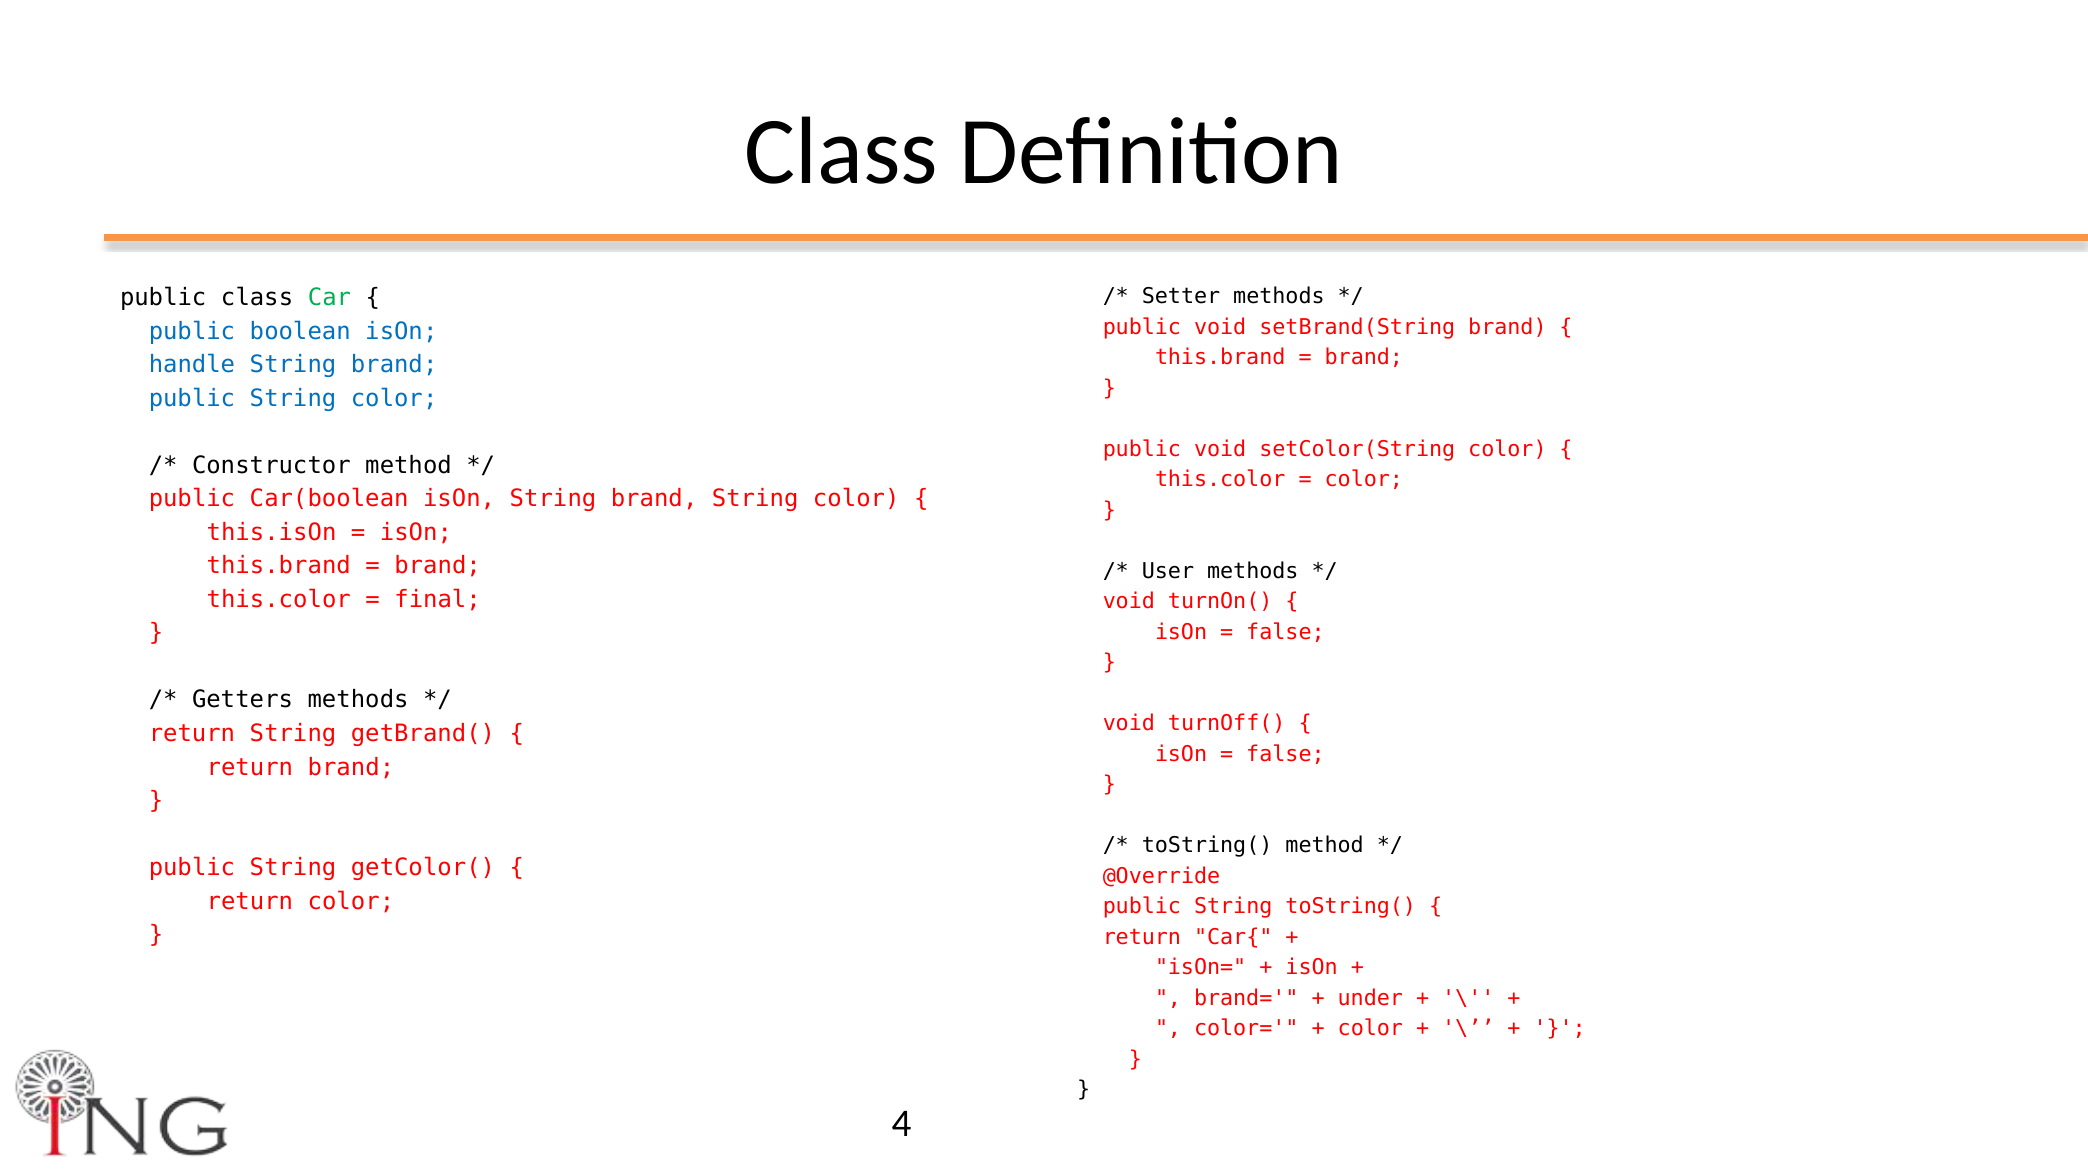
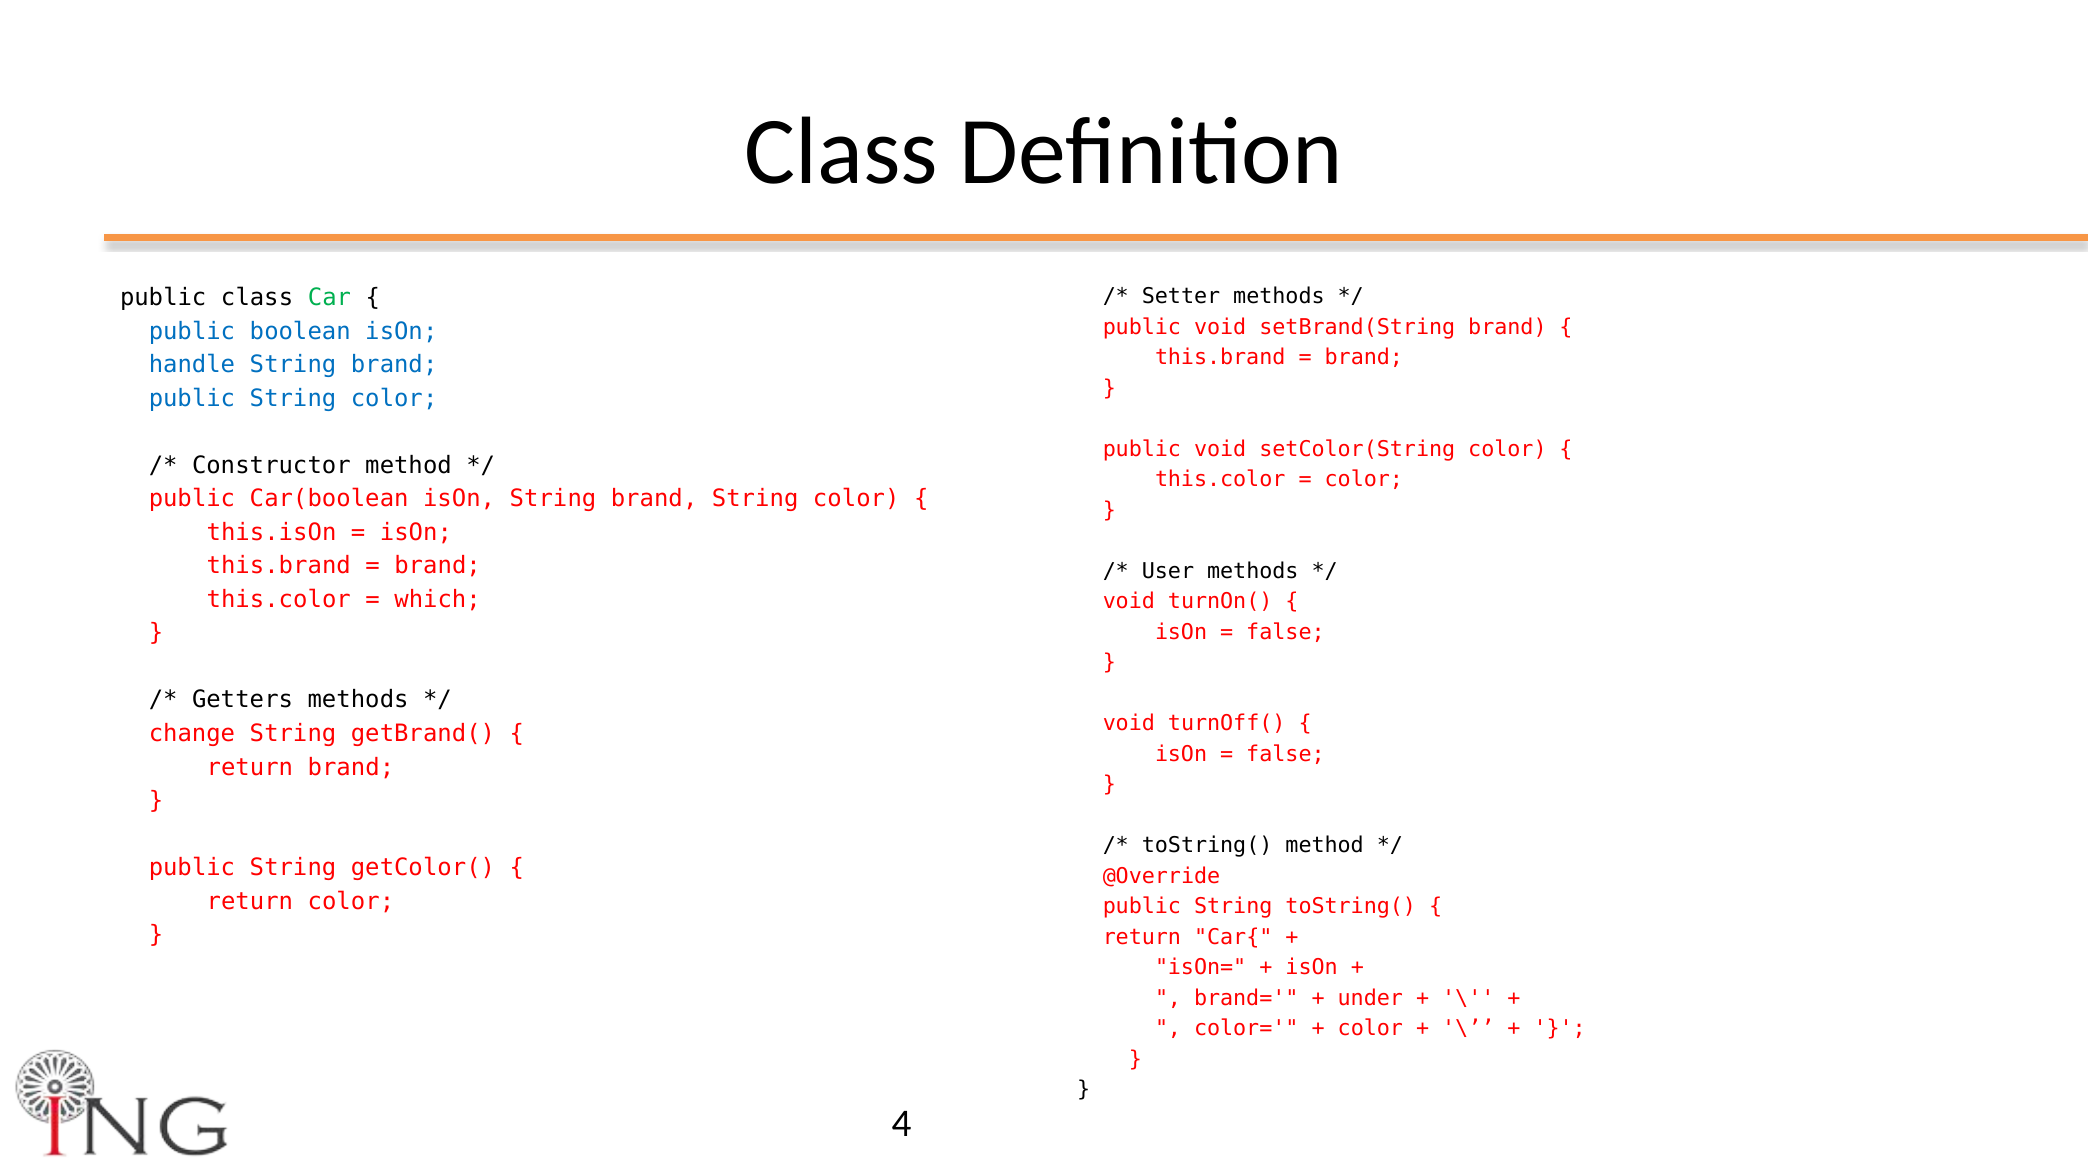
final: final -> which (438, 600)
return: return -> change (192, 734)
